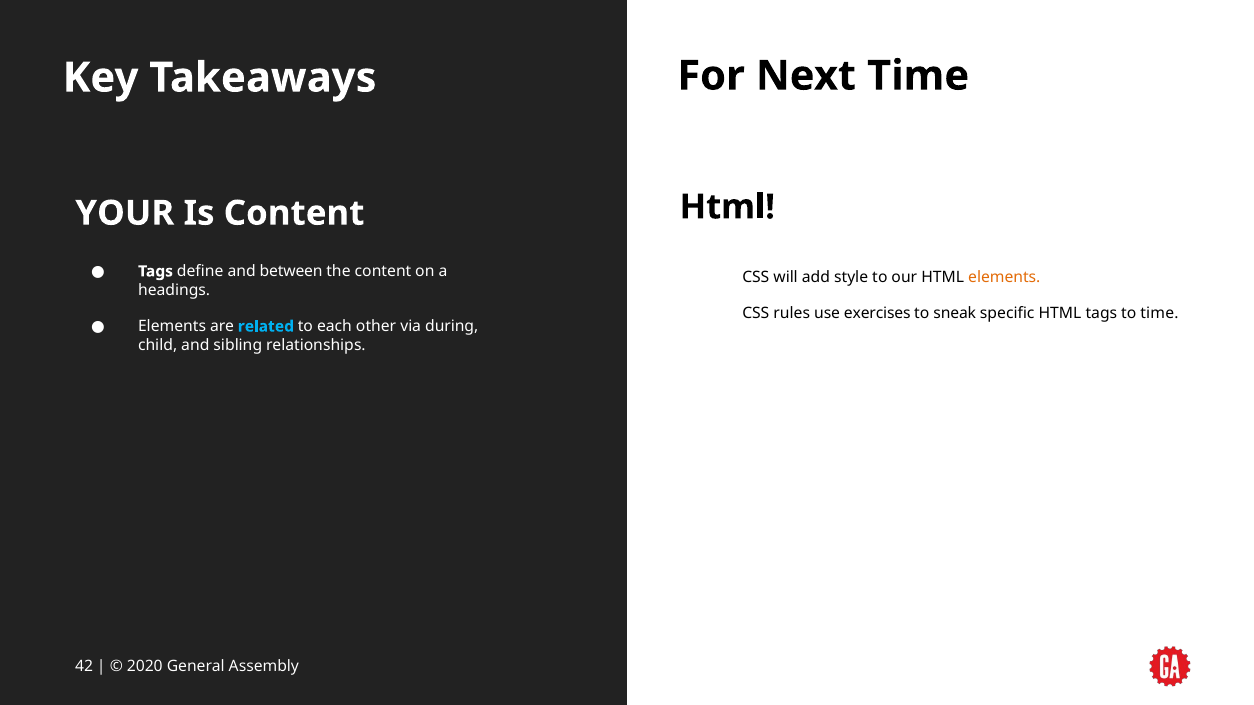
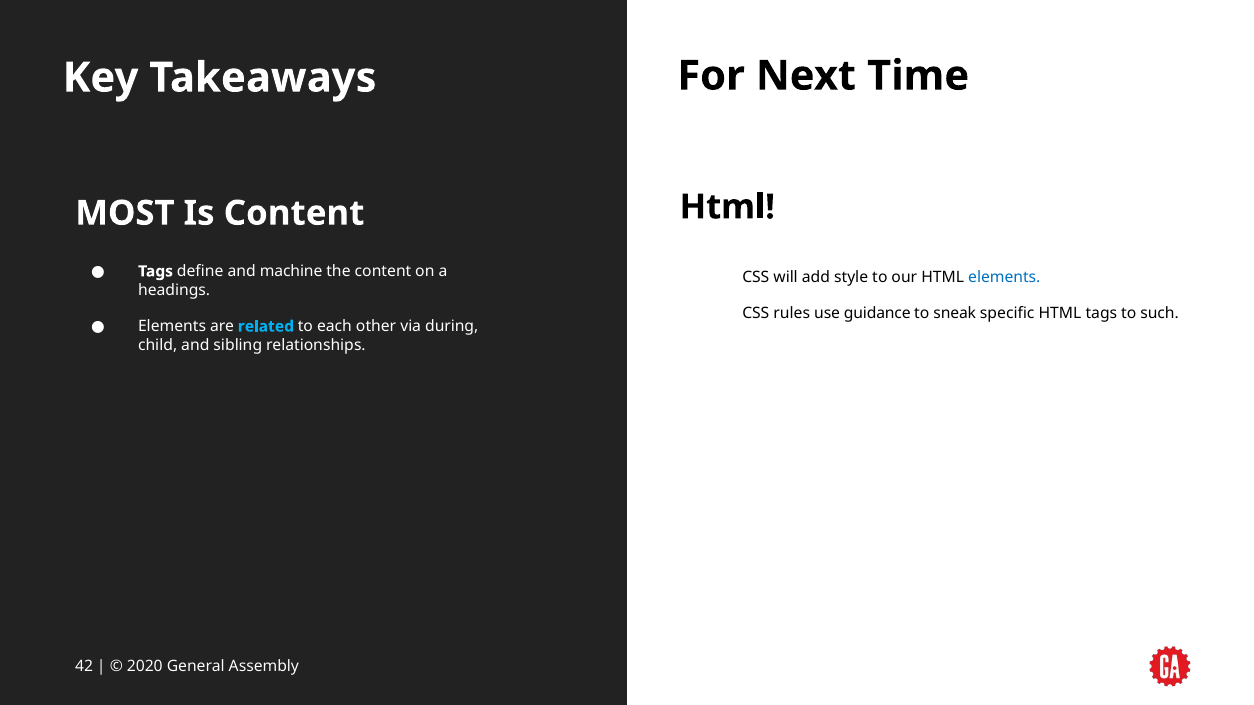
YOUR: YOUR -> MOST (125, 213)
between: between -> machine (291, 271)
elements colour: orange -> blue (1004, 277)
exercises: exercises -> guidance (877, 314)
to time: time -> such (1160, 314)
